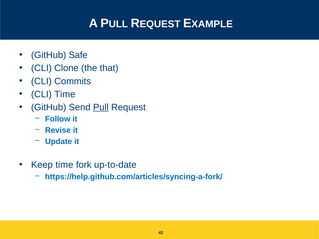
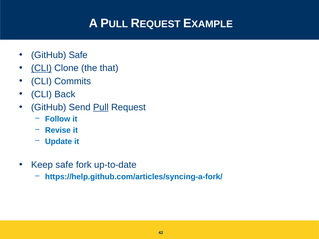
CLI underline: none -> present (41, 68)
CLI Time: Time -> Back (65, 94)
Keep time: time -> safe (64, 165)
